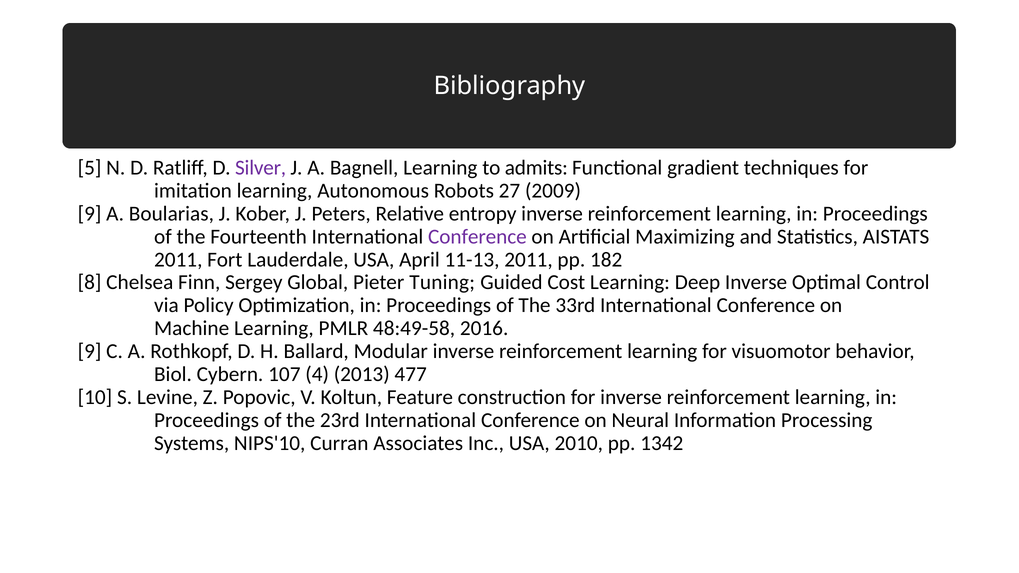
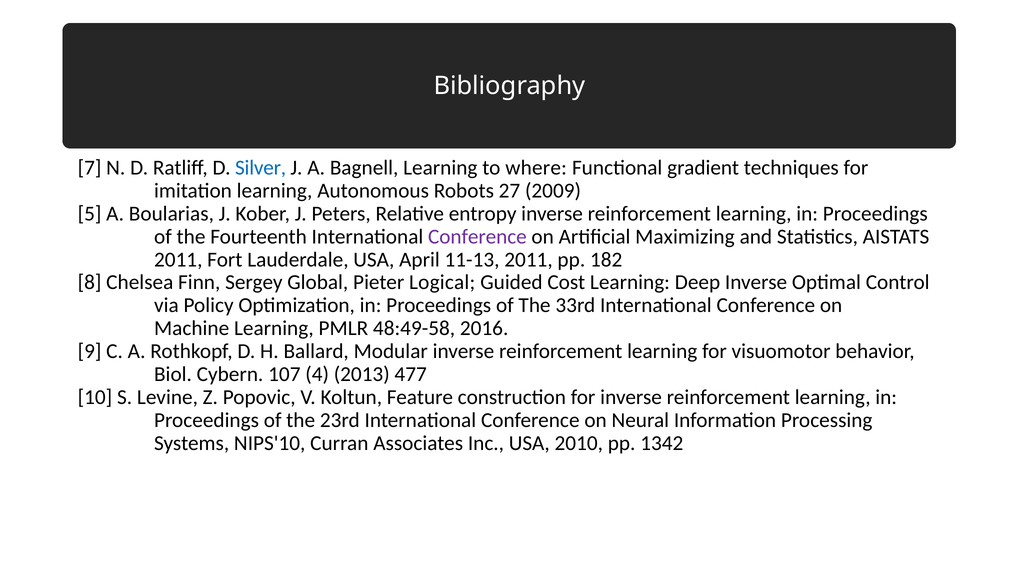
5: 5 -> 7 (90, 168)
Silver colour: purple -> blue (261, 168)
admits: admits -> where (536, 168)
9: 9 -> 5 (90, 214)
Tuning: Tuning -> Logical (442, 283)
